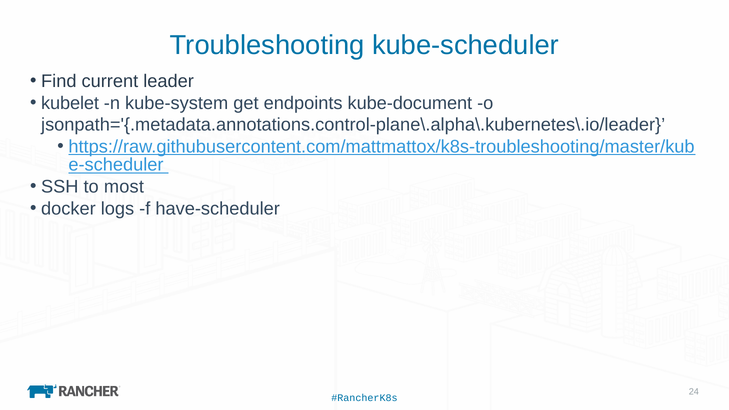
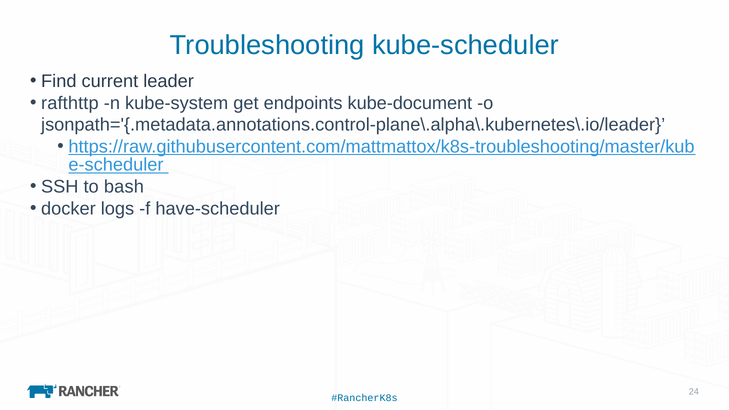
kubelet: kubelet -> rafthttp (70, 103)
most: most -> bash (124, 187)
